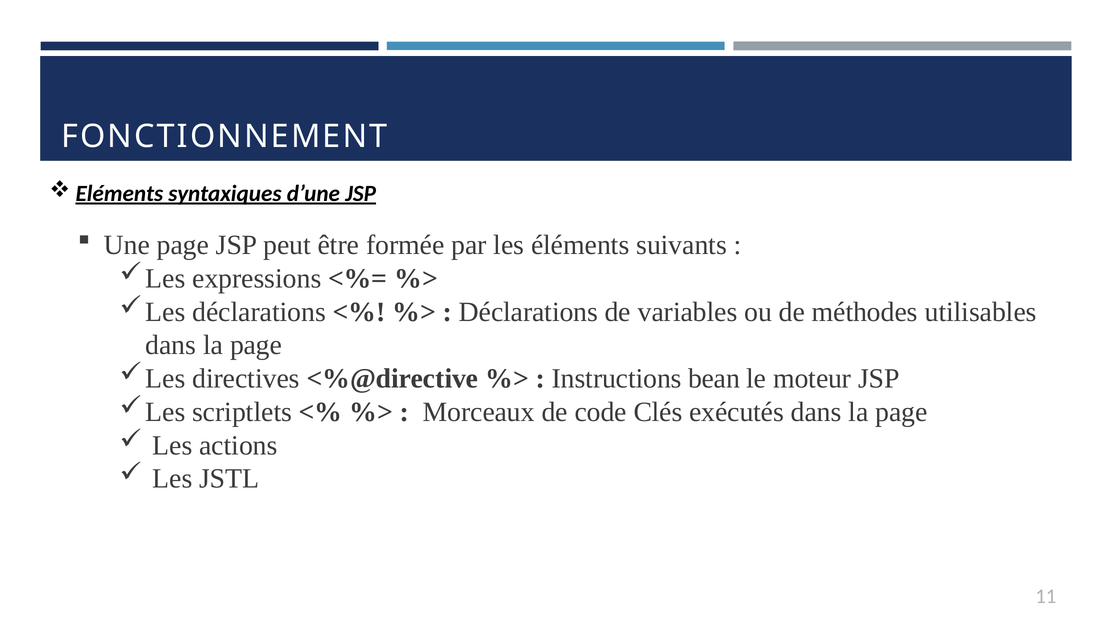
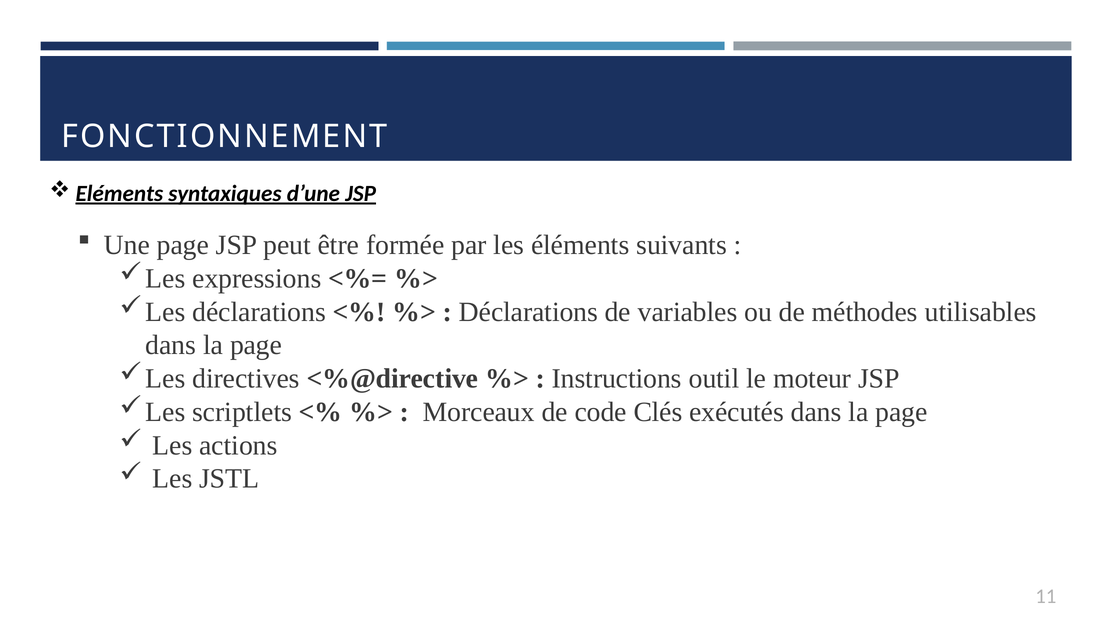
bean: bean -> outil (714, 378)
